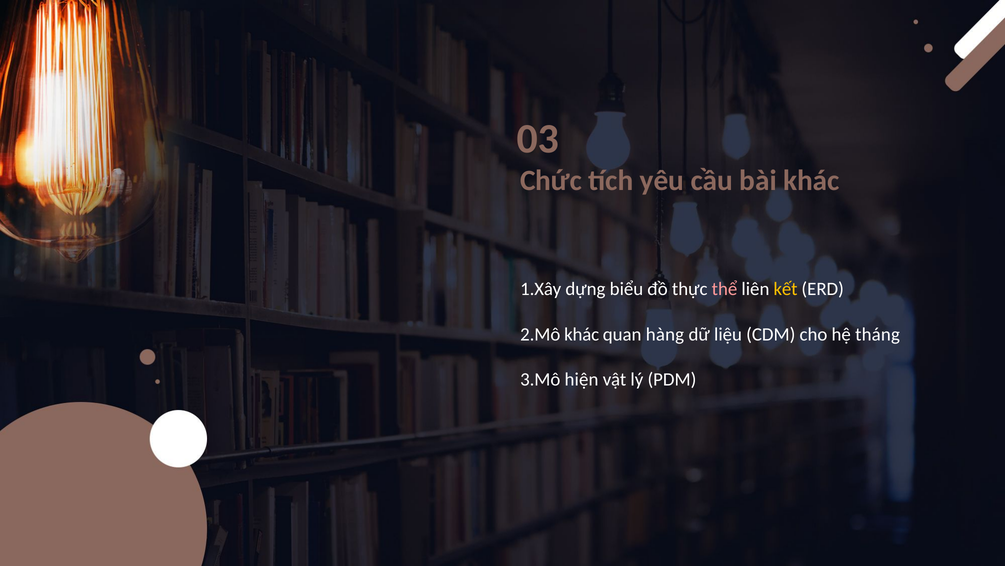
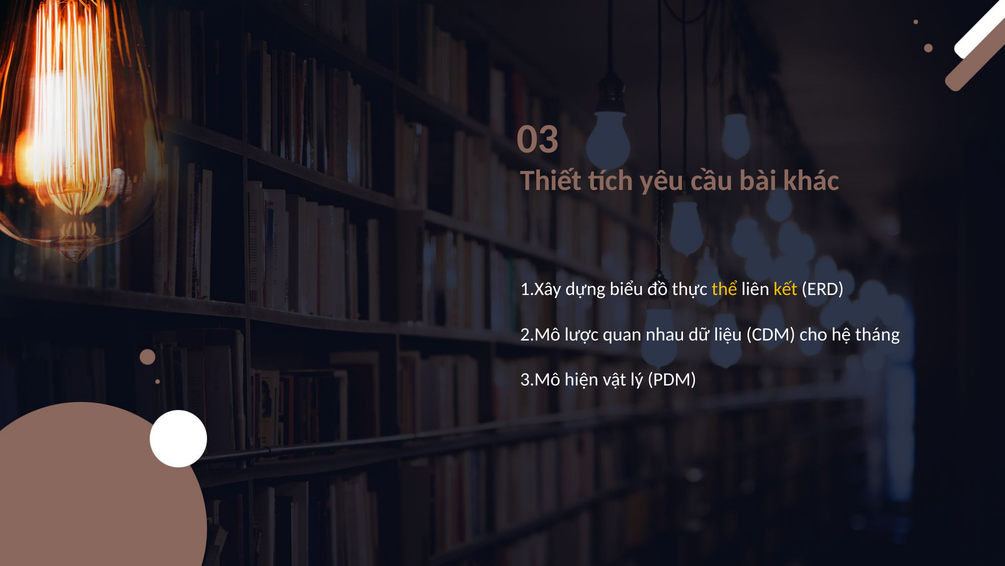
Chức: Chức -> Thiết (551, 180)
thể colour: pink -> yellow (725, 289)
khác: khác -> lược (582, 334)
hàng: hàng -> nhau (665, 334)
